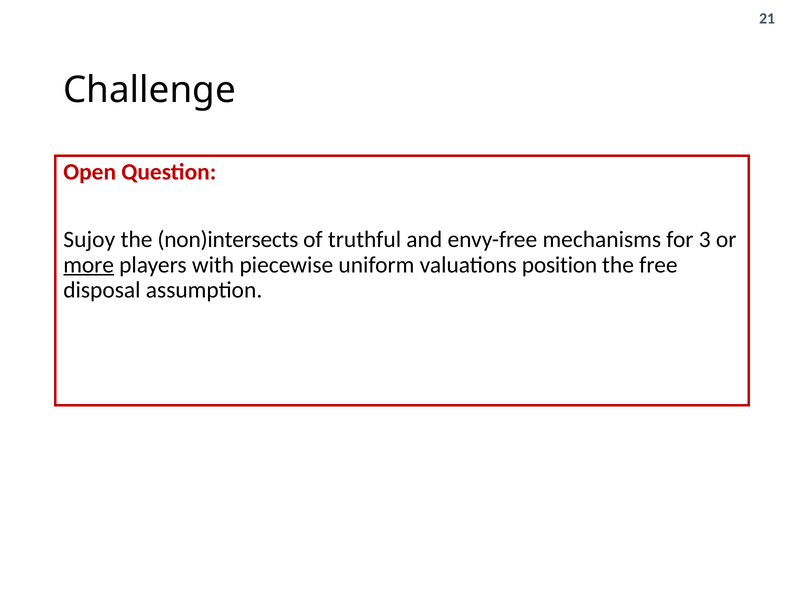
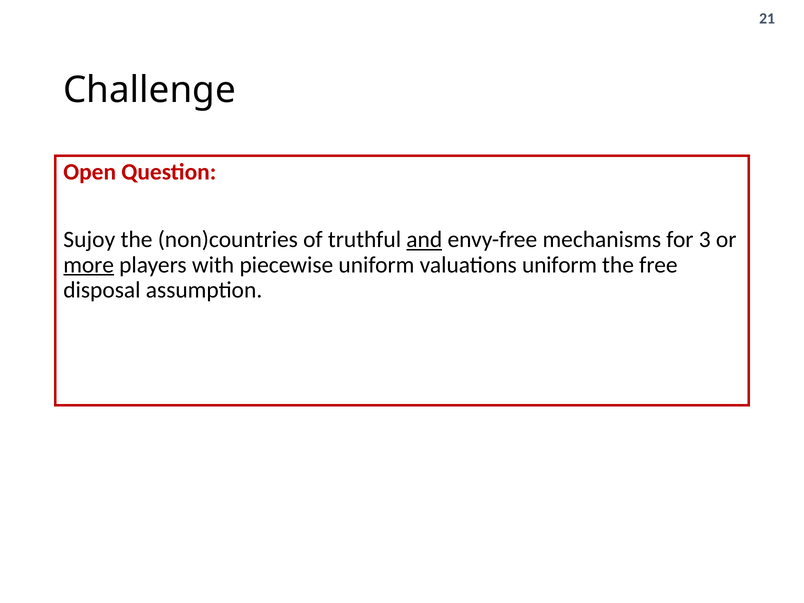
non)intersects: non)intersects -> non)countries (228, 240)
and underline: none -> present (424, 240)
valuations position: position -> uniform (560, 265)
